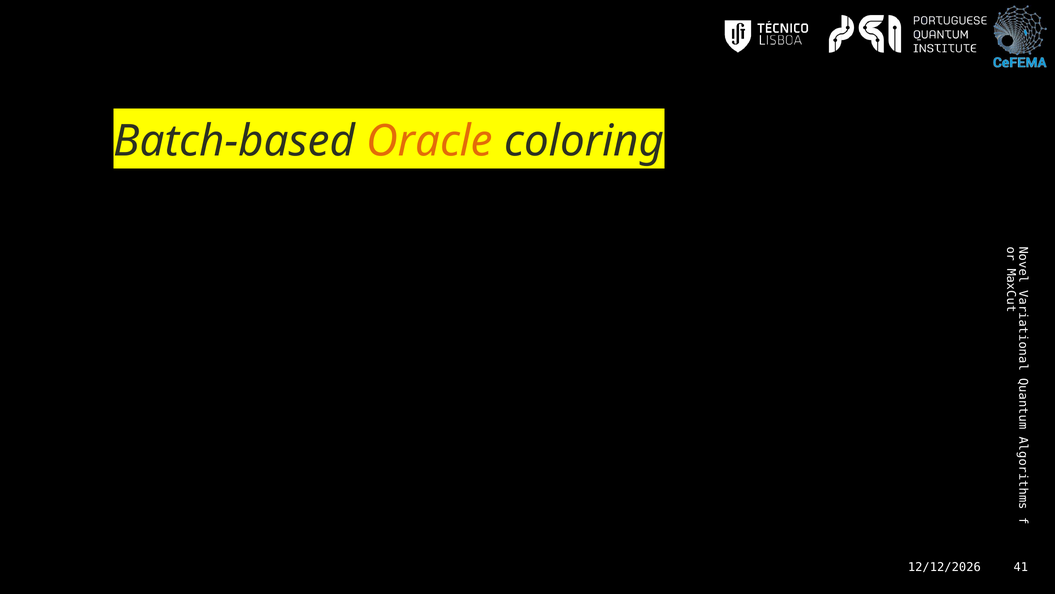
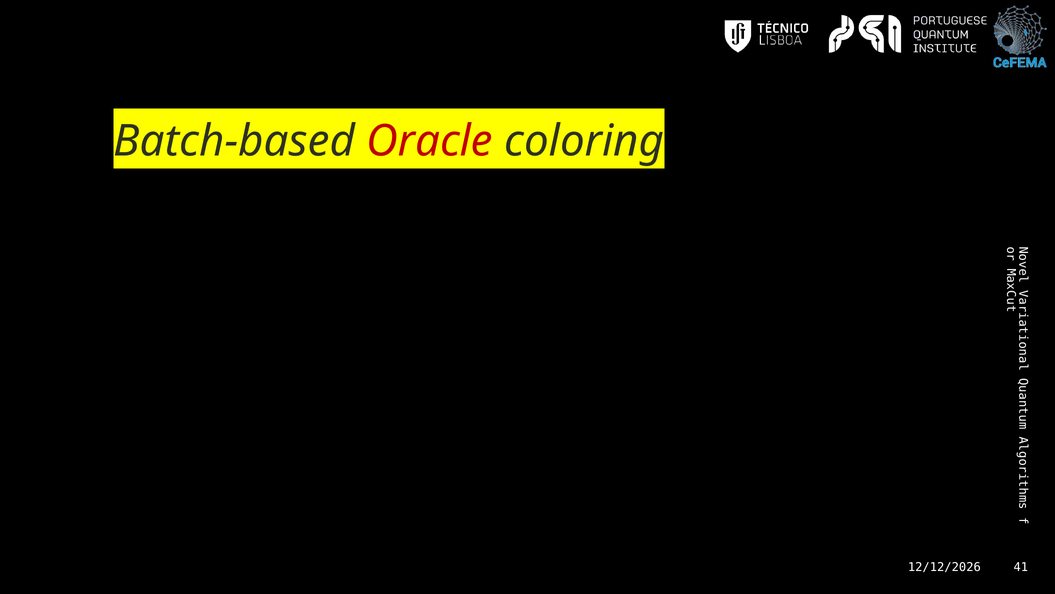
Oracle colour: orange -> red (430, 141)
